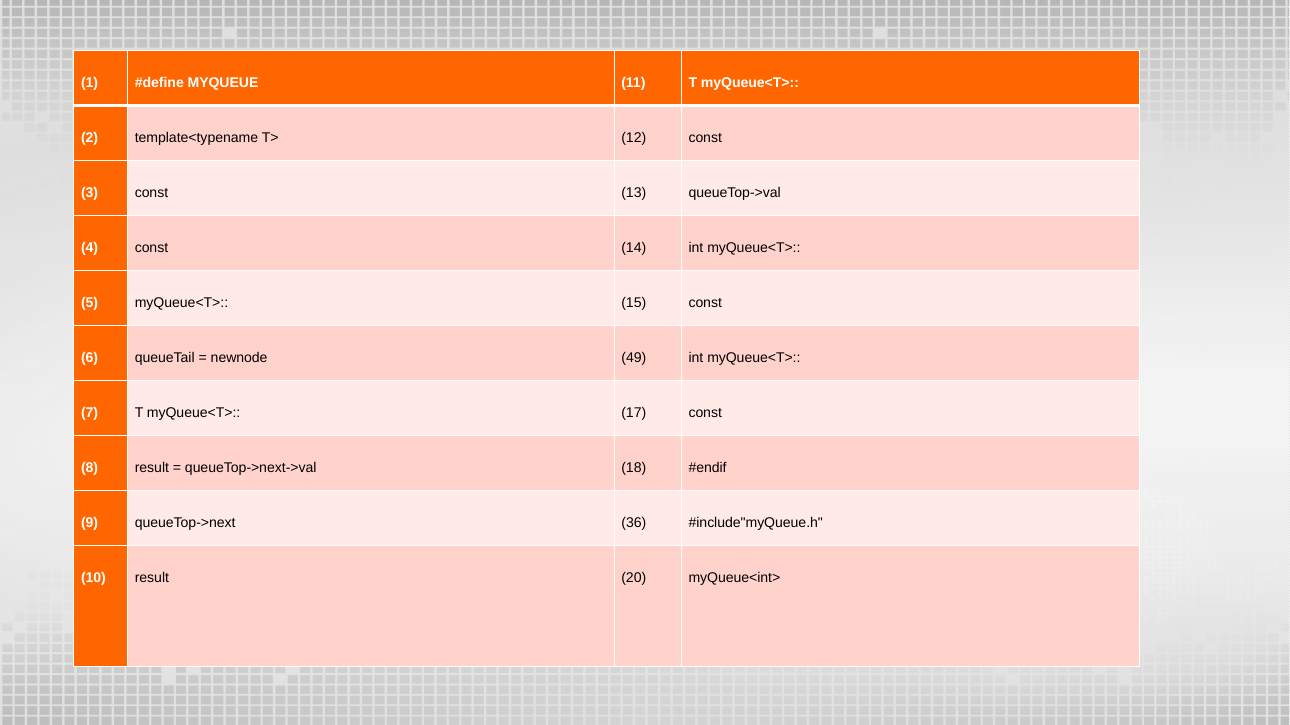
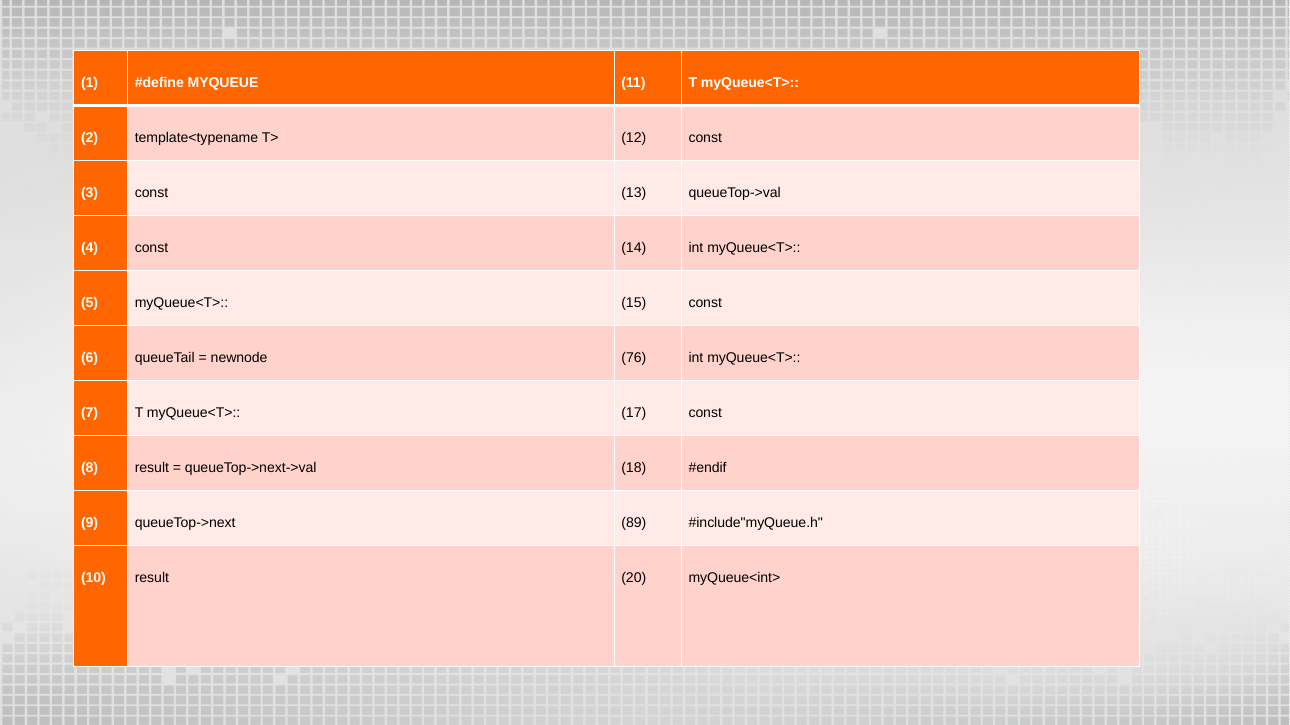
49: 49 -> 76 (634, 358)
36: 36 -> 89 (634, 523)
